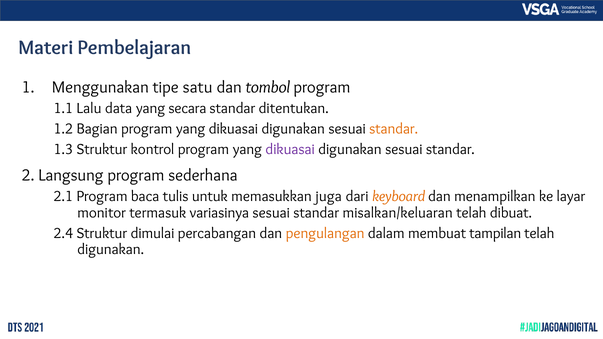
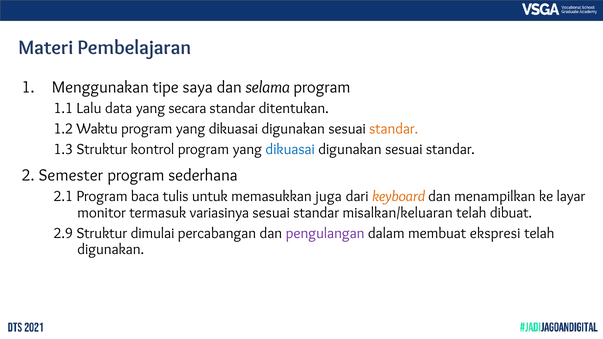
satu: satu -> saya (198, 87)
tombol: tombol -> selama (268, 87)
Bagian: Bagian -> Waktu (97, 129)
dikuasai colour: purple -> blue (290, 150)
Langsung: Langsung -> Semester (71, 175)
2.4: 2.4 -> 2.9 (63, 233)
pengulangan colour: orange -> purple (325, 233)
tampilan: tampilan -> ekspresi (495, 233)
